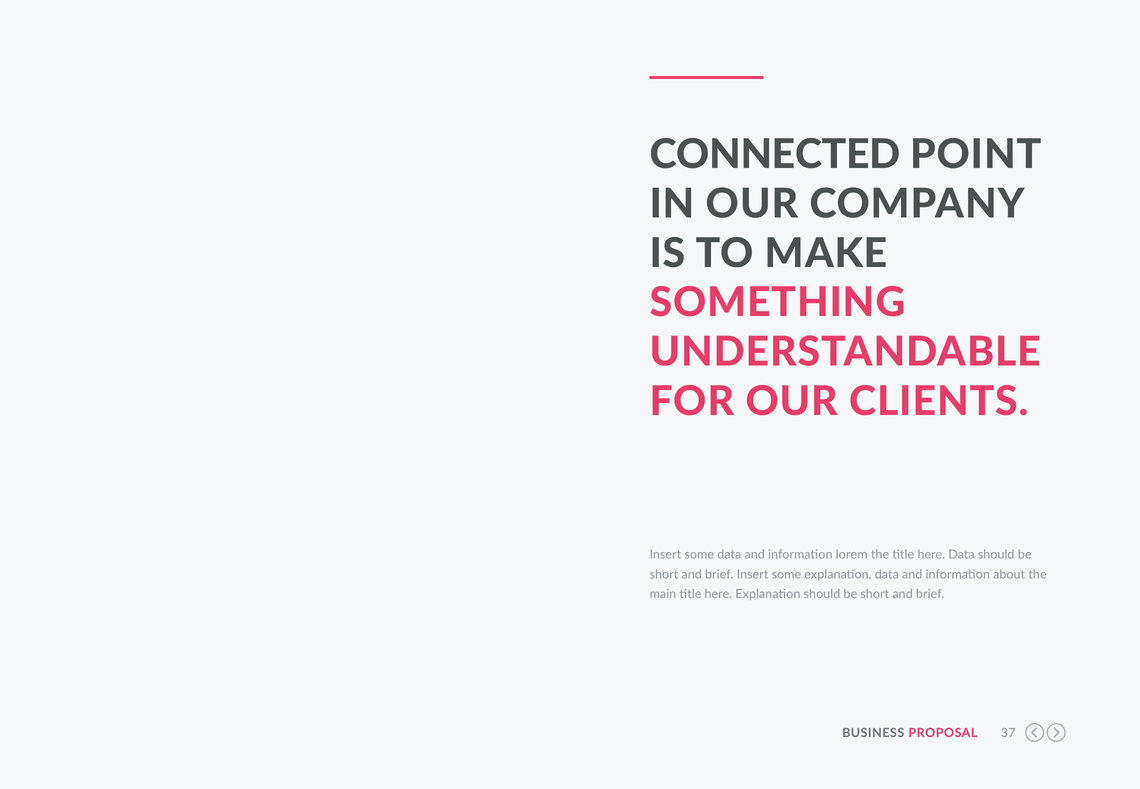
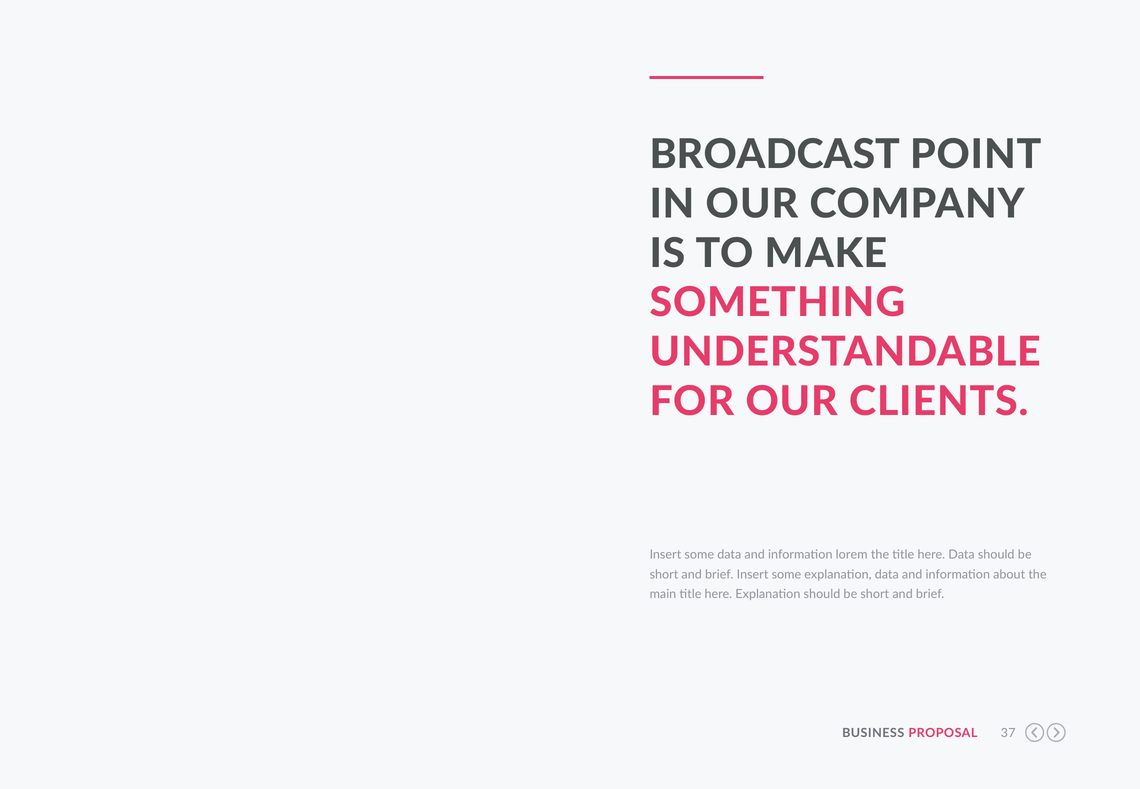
CONNECTED: CONNECTED -> BROADCAST (775, 155)
